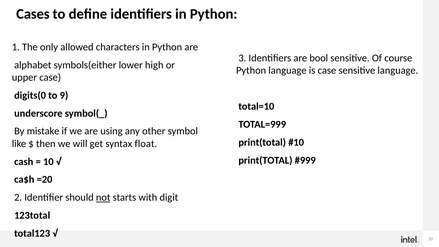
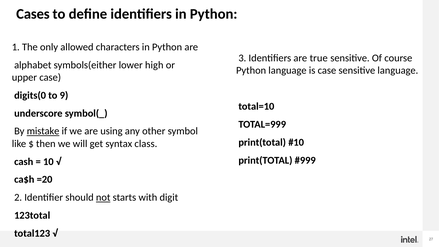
bool: bool -> true (319, 58)
mistake underline: none -> present (43, 131)
float: float -> class (146, 144)
